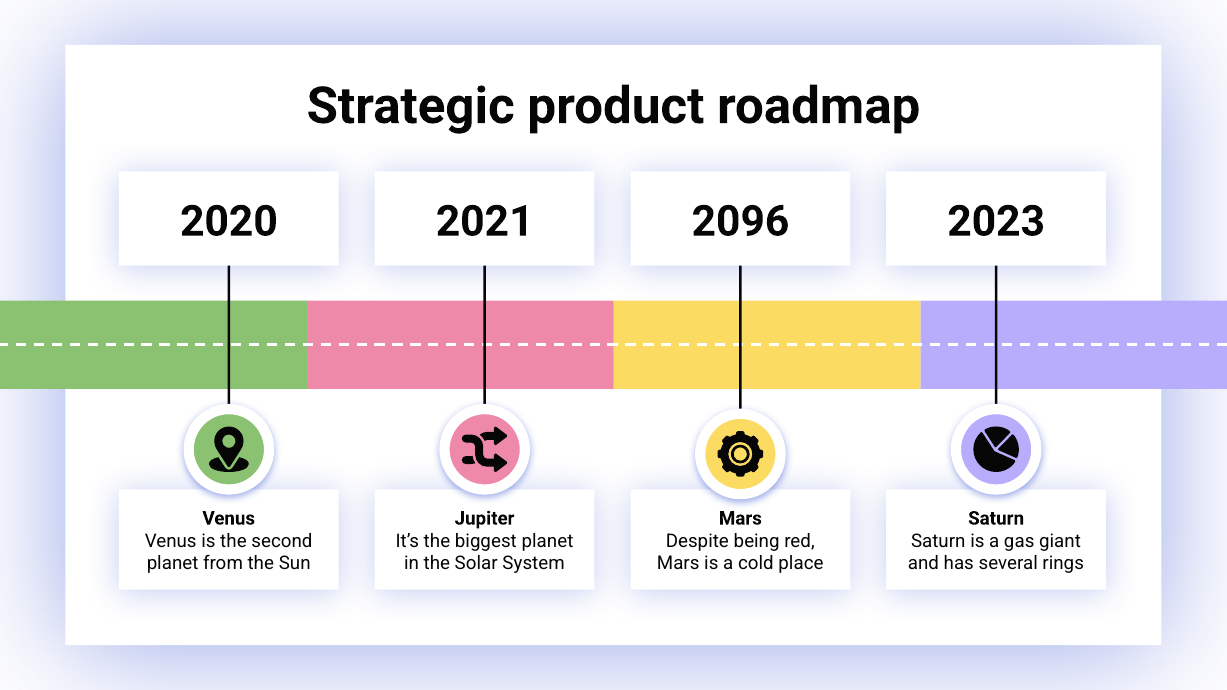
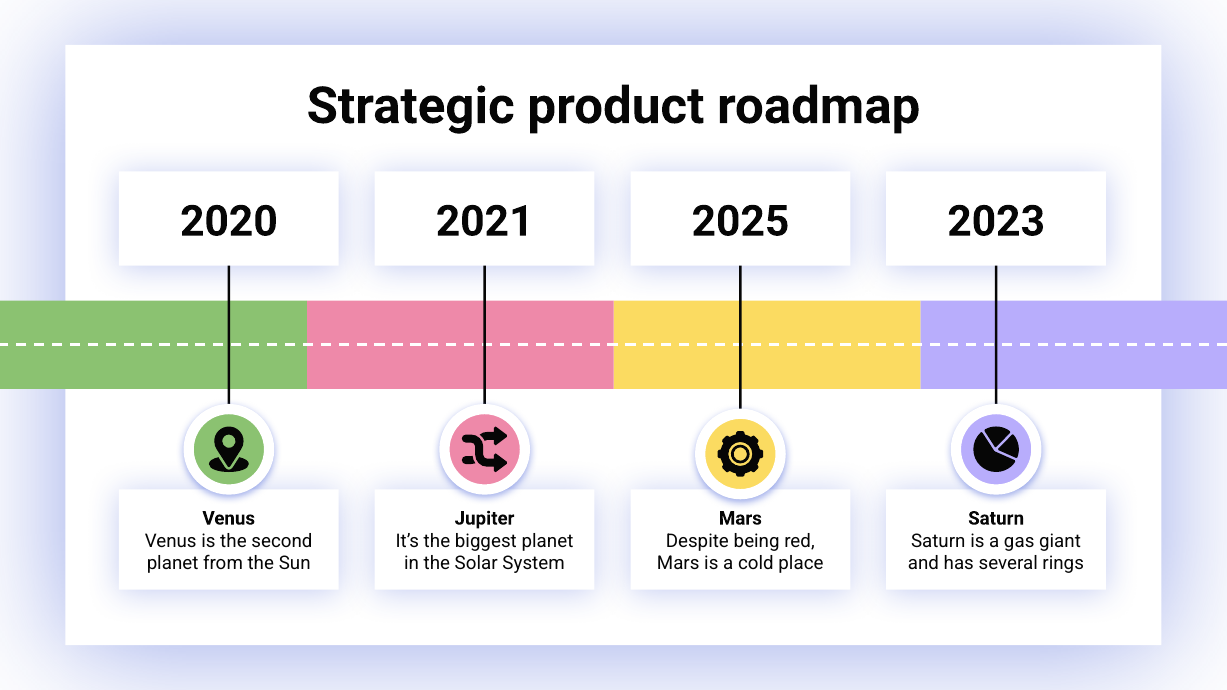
2096: 2096 -> 2025 (740, 222)
